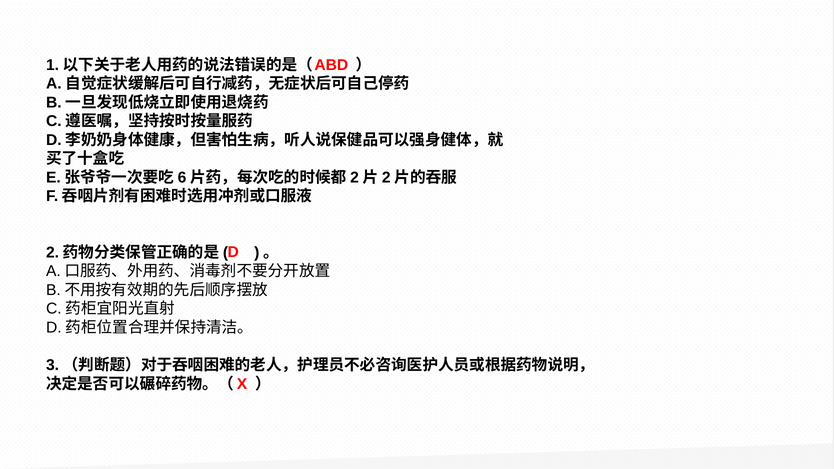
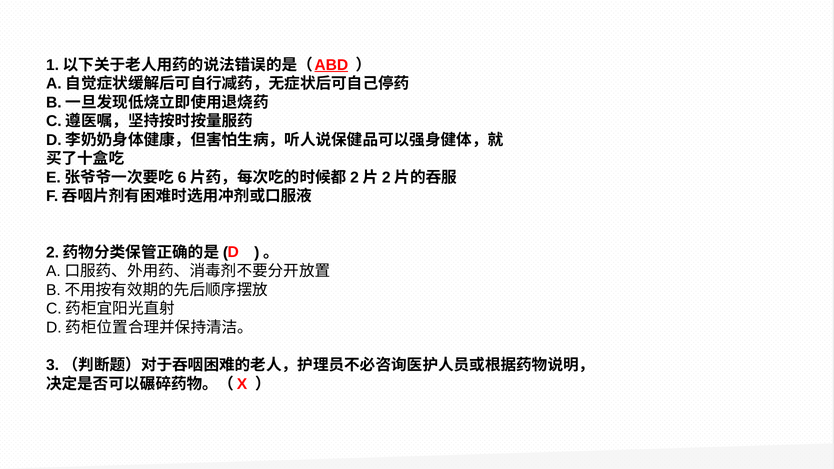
ABD underline: none -> present (331, 65)
